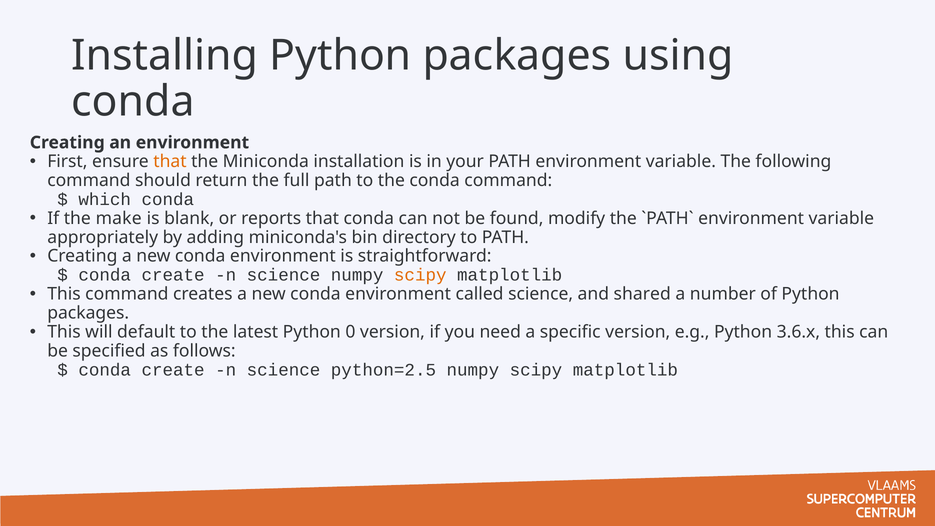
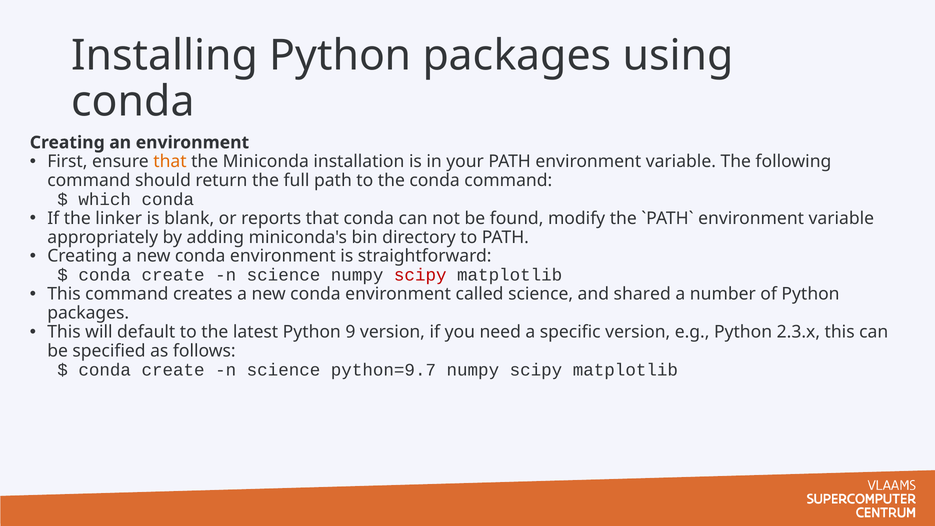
make: make -> linker (119, 218)
scipy colour: orange -> red (420, 275)
0: 0 -> 9 (350, 332)
3.6.x: 3.6.x -> 2.3.x (798, 332)
python=2.5: python=2.5 -> python=9.7 (383, 370)
